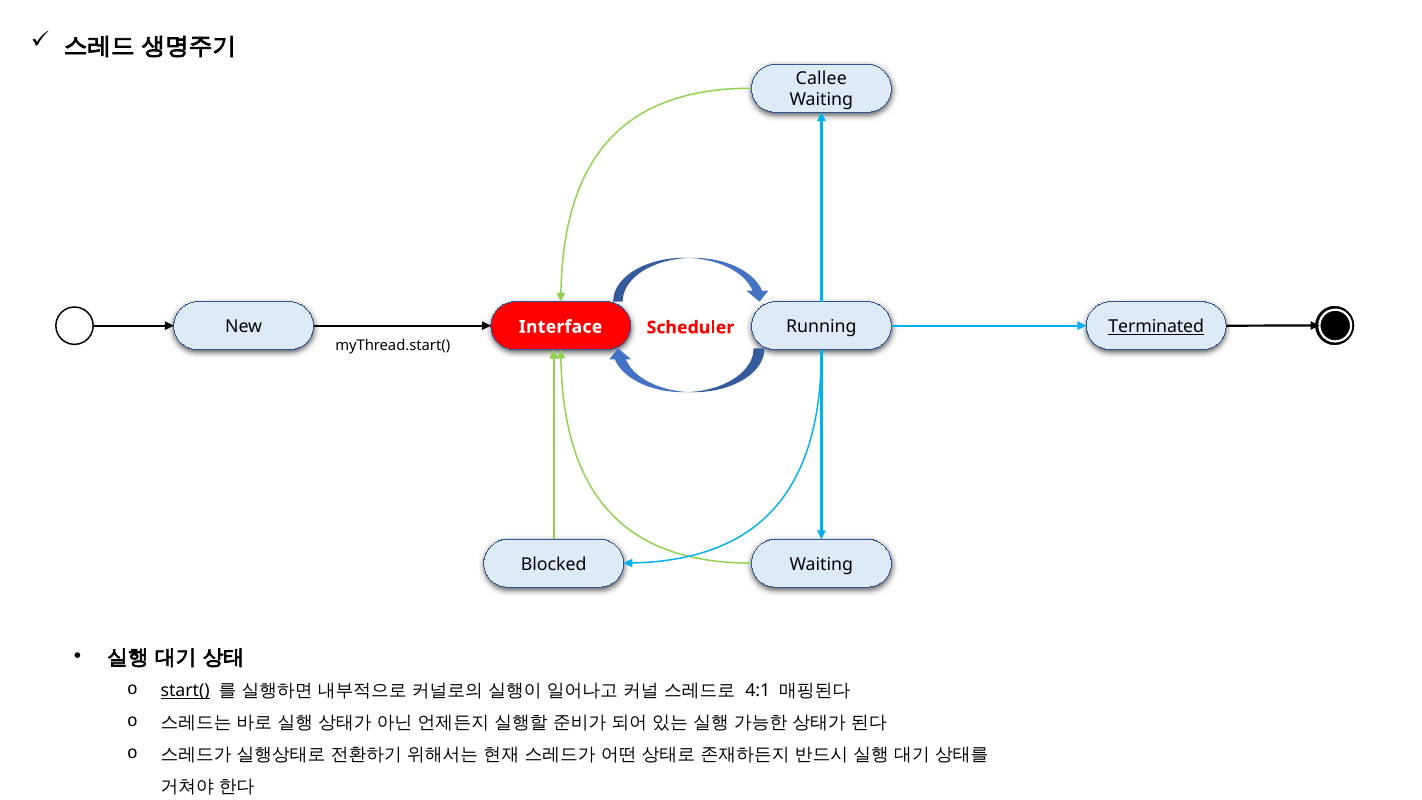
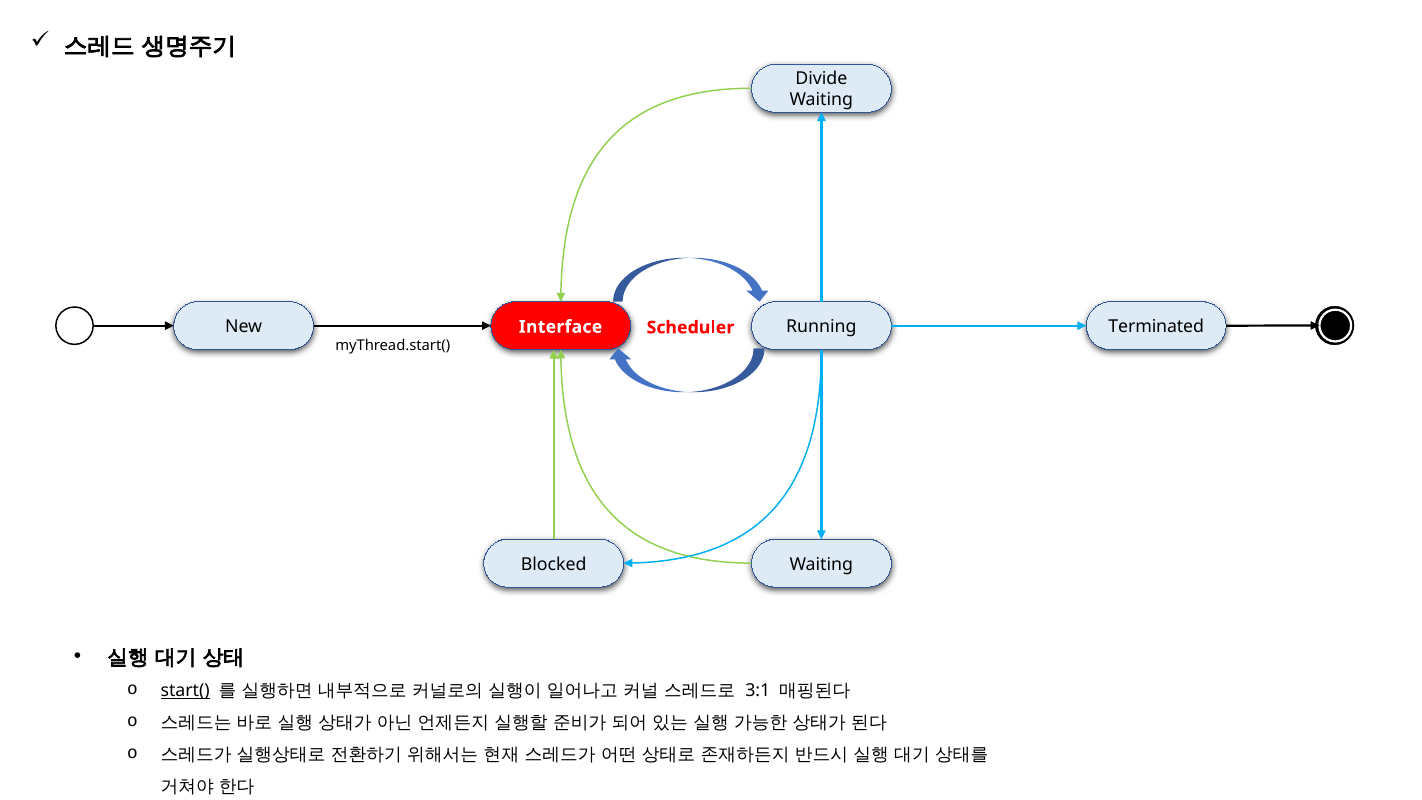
Callee: Callee -> Divide (821, 79)
Terminated underline: present -> none (1156, 327)
4:1: 4:1 -> 3:1 (758, 691)
